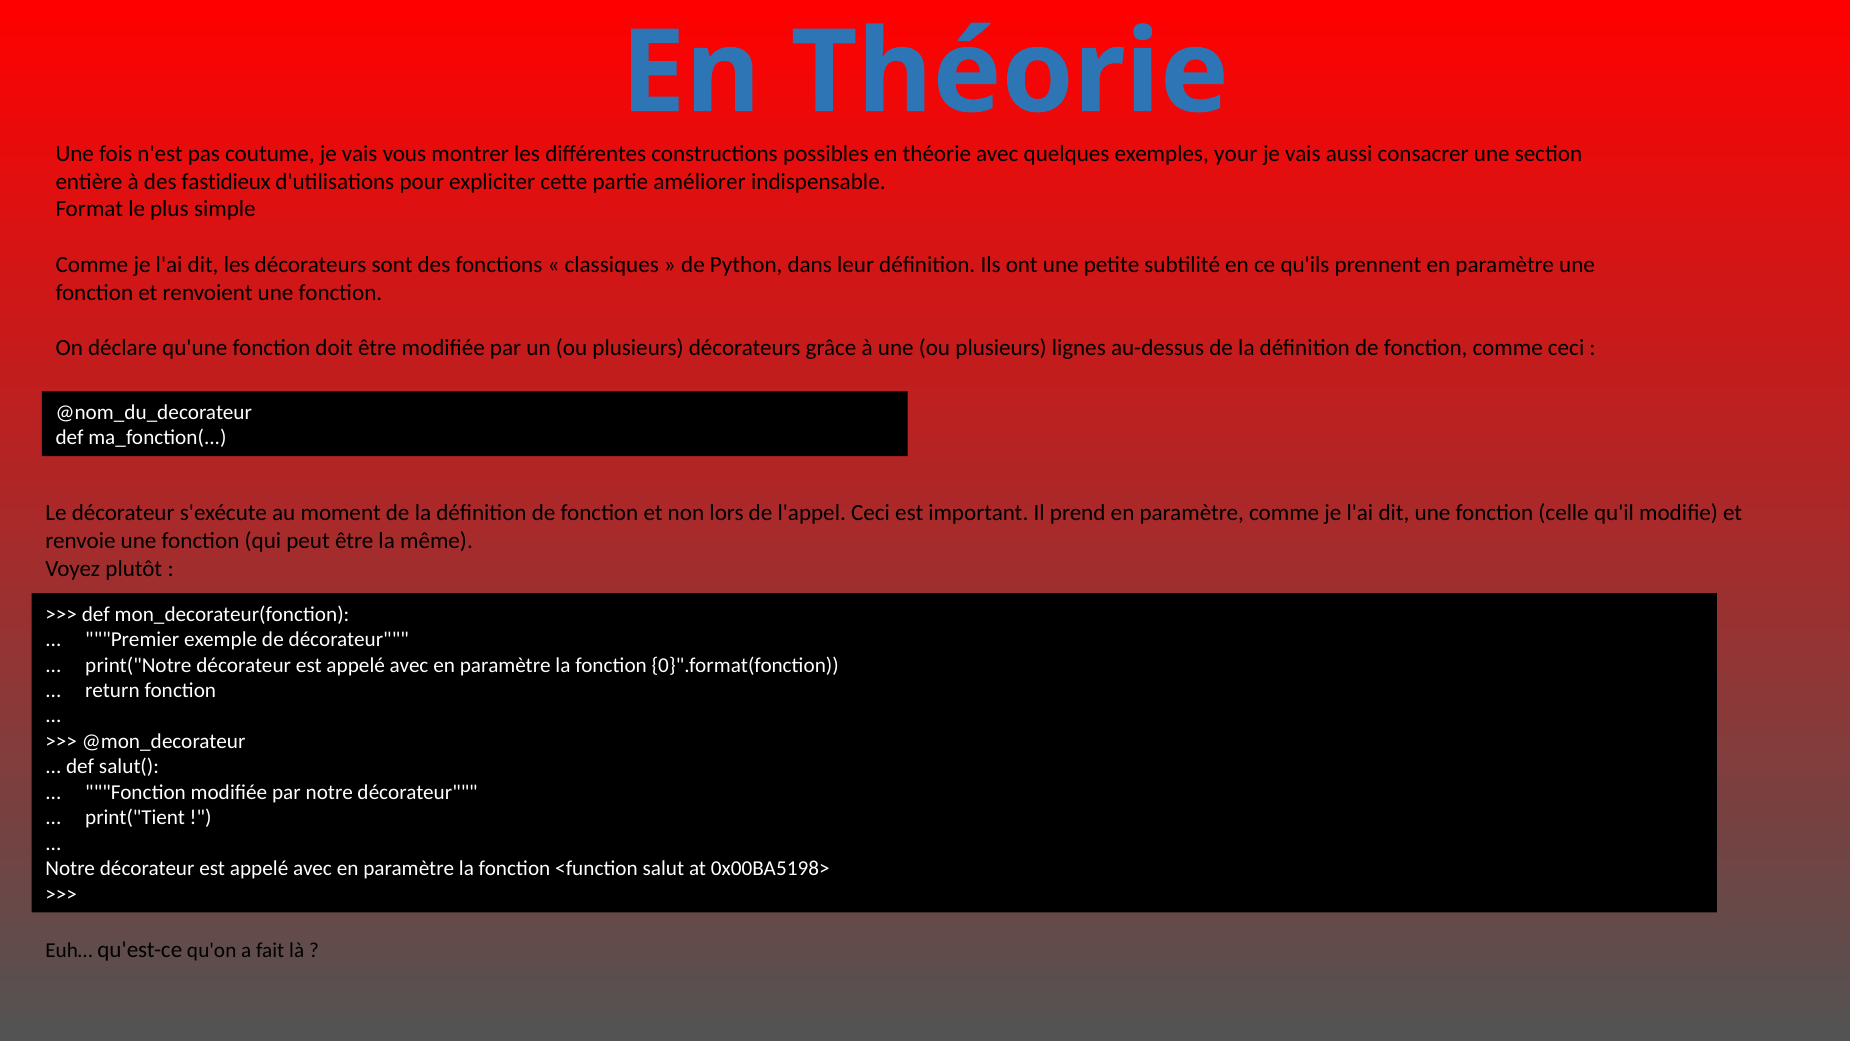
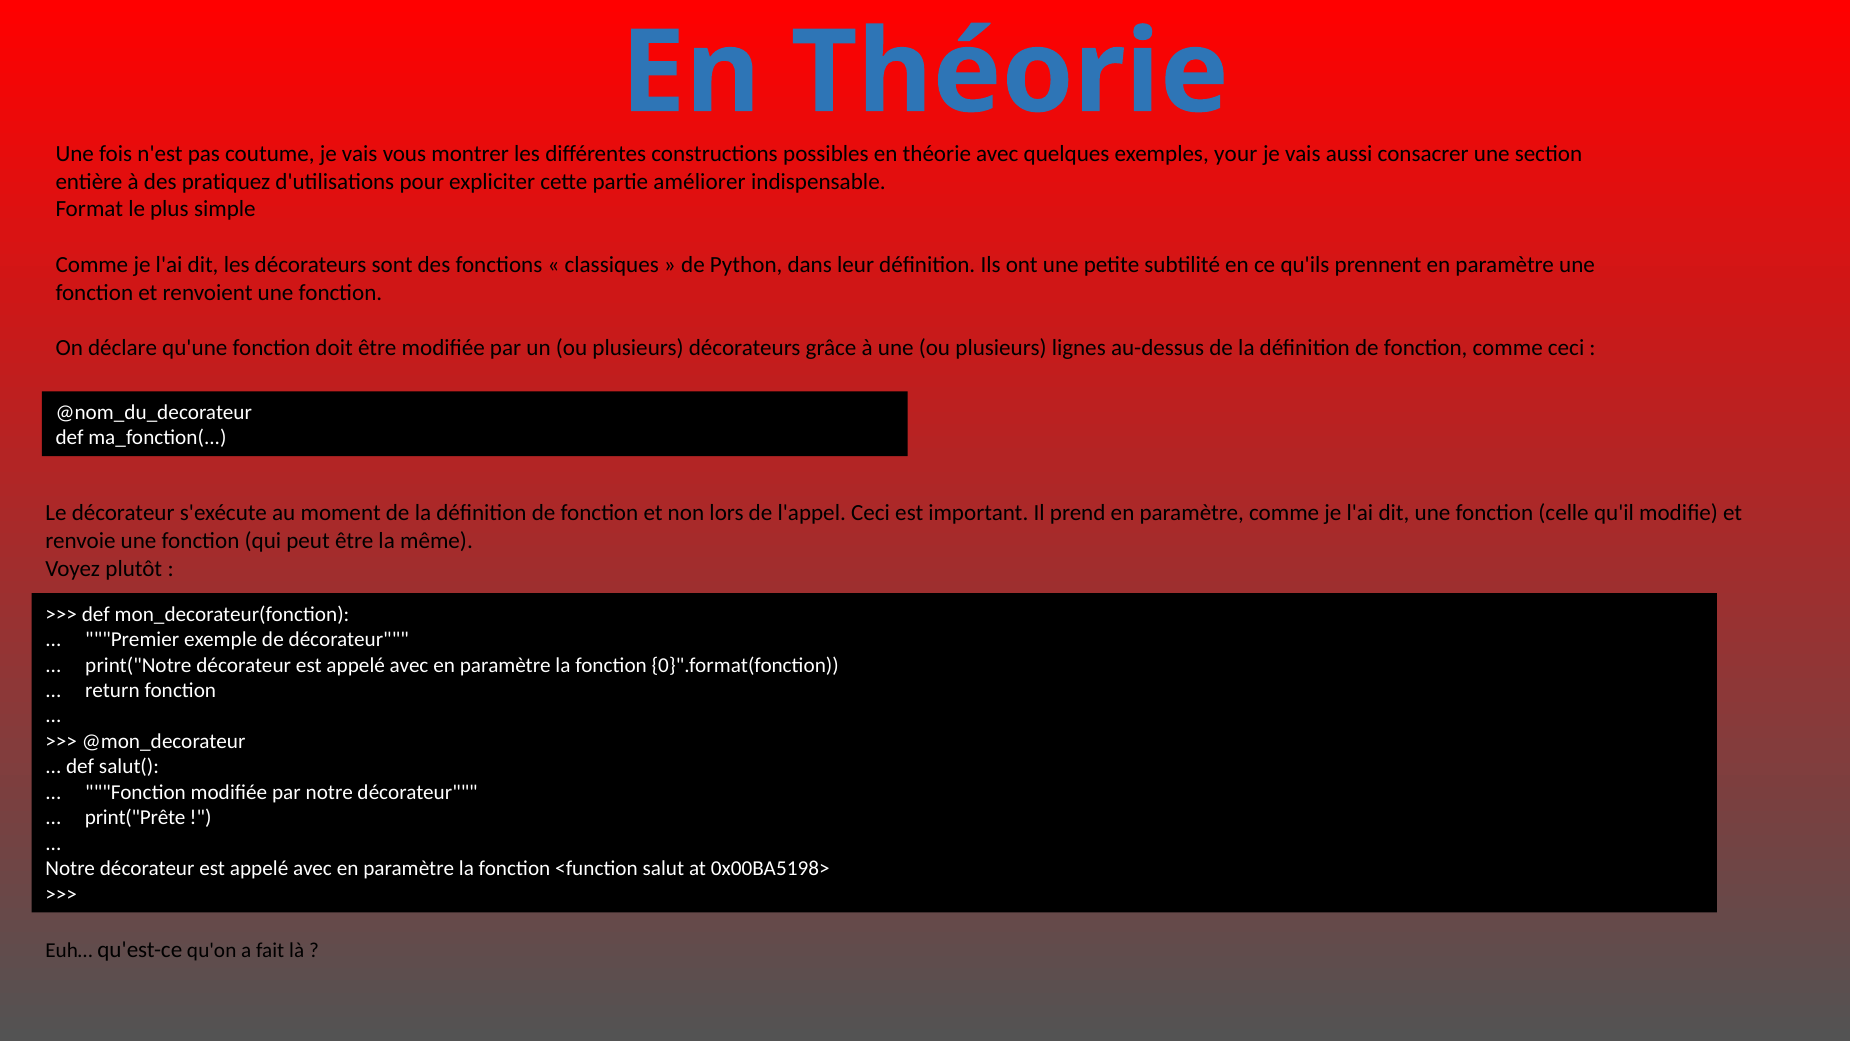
fastidieux: fastidieux -> pratiquez (226, 182)
print("Tient: print("Tient -> print("Prête (135, 818)
